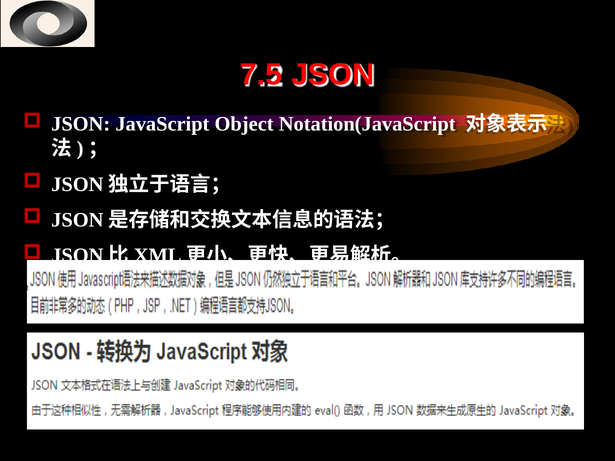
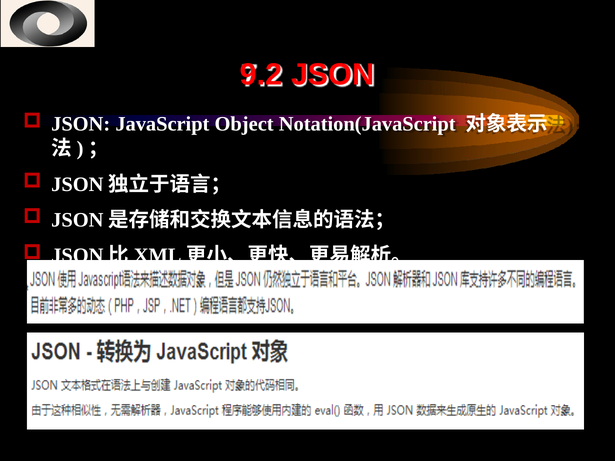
7.5: 7.5 -> 9.2 (261, 75)
